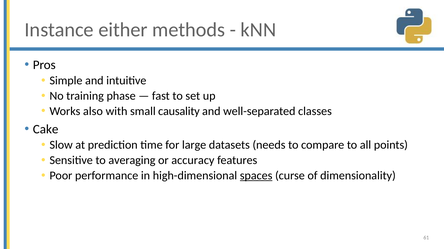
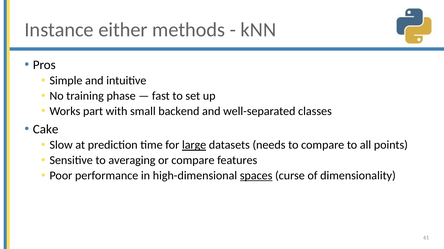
also: also -> part (93, 112)
causality: causality -> backend (179, 112)
large underline: none -> present (194, 145)
or accuracy: accuracy -> compare (193, 161)
